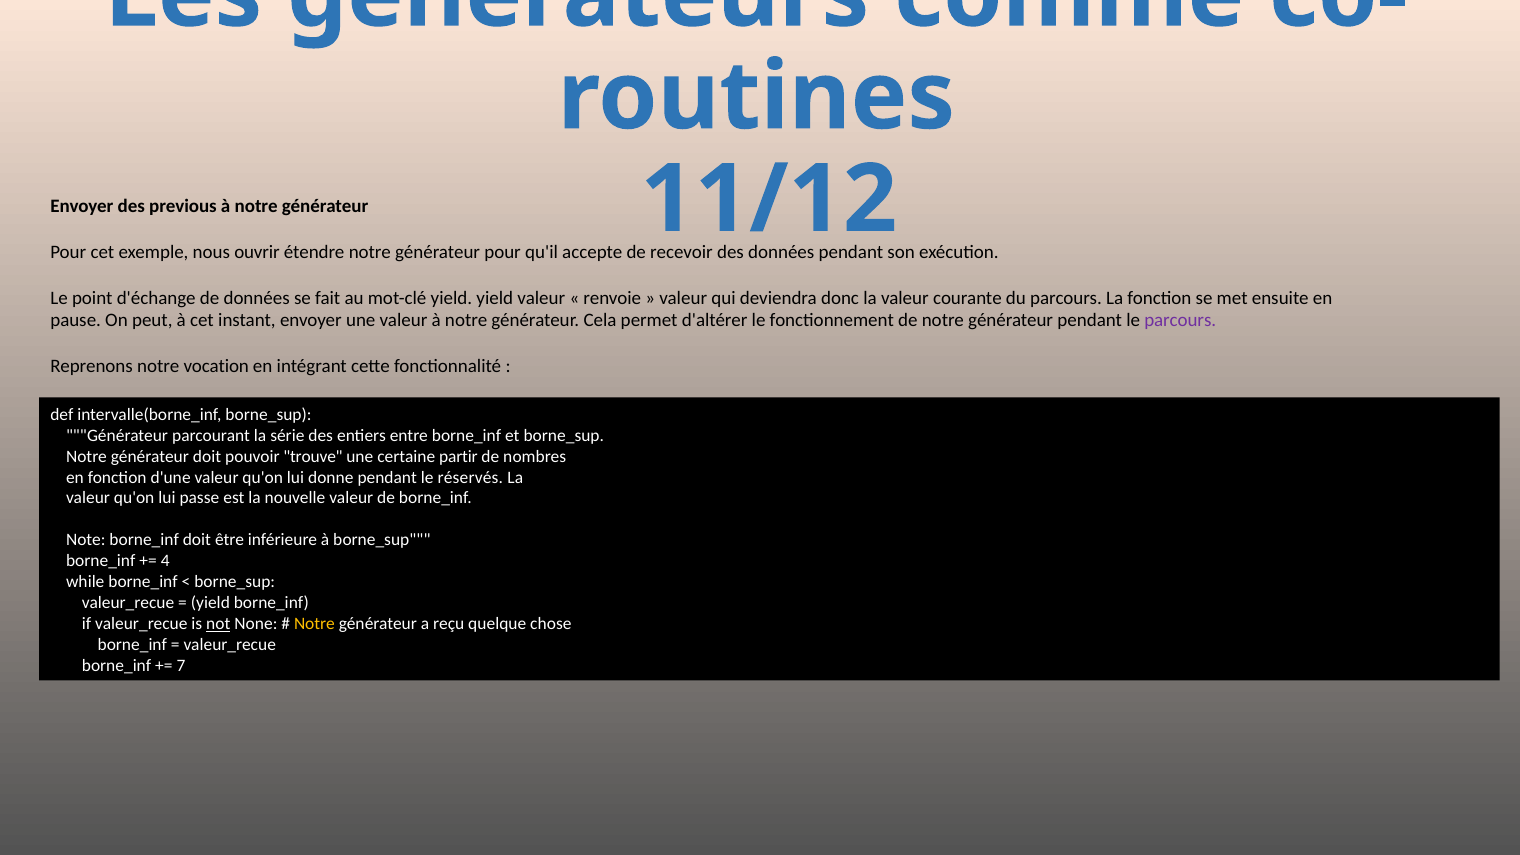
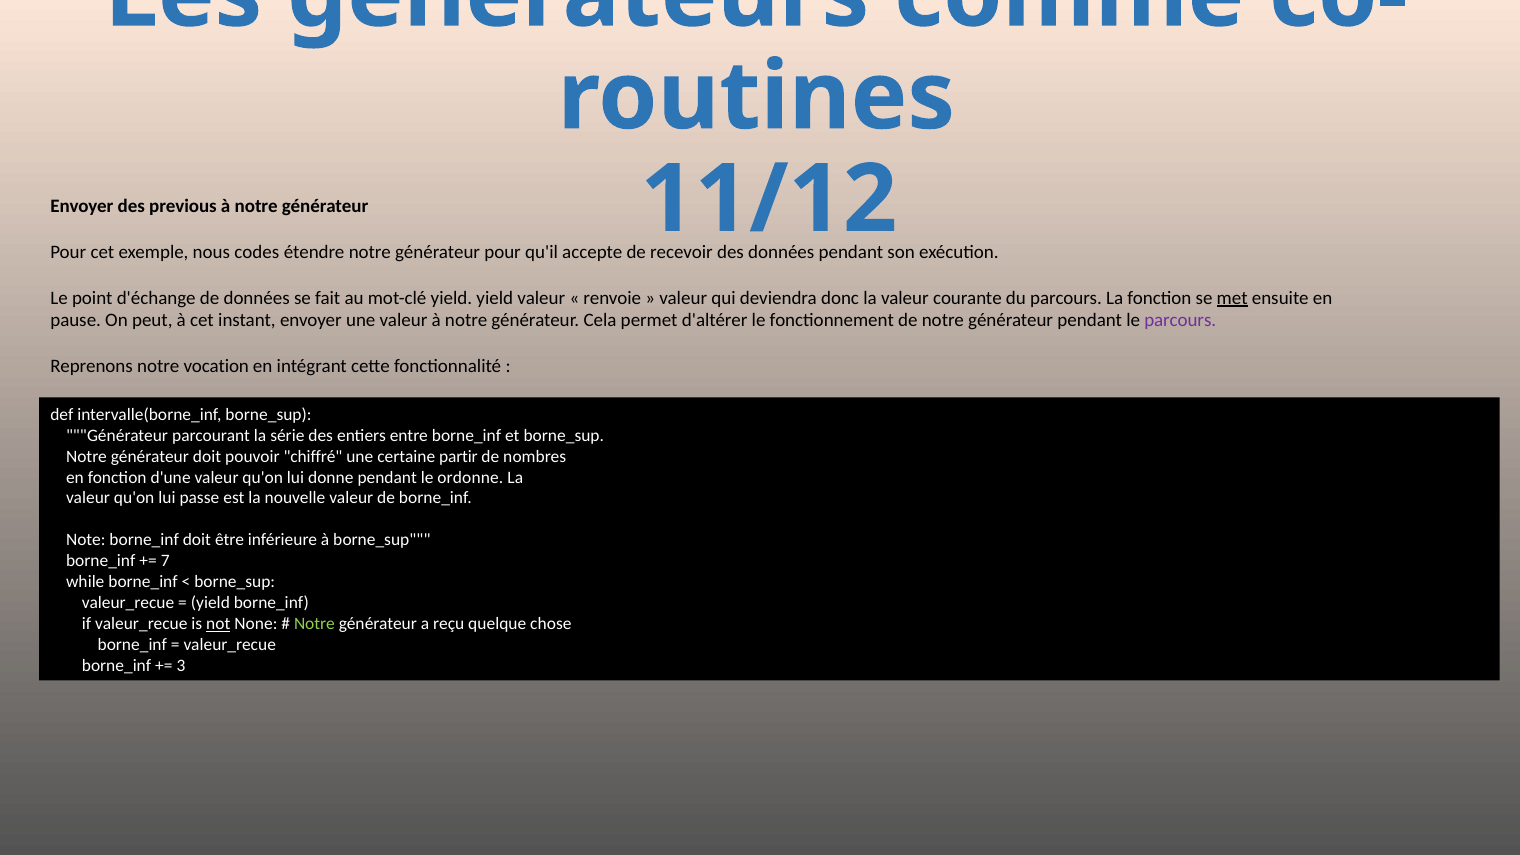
ouvrir: ouvrir -> codes (257, 252)
met underline: none -> present (1232, 298)
trouve: trouve -> chiffré (313, 456)
réservés: réservés -> ordonne (470, 477)
4: 4 -> 7 (165, 561)
Notre colour: yellow -> light green (314, 624)
7: 7 -> 3 (181, 666)
